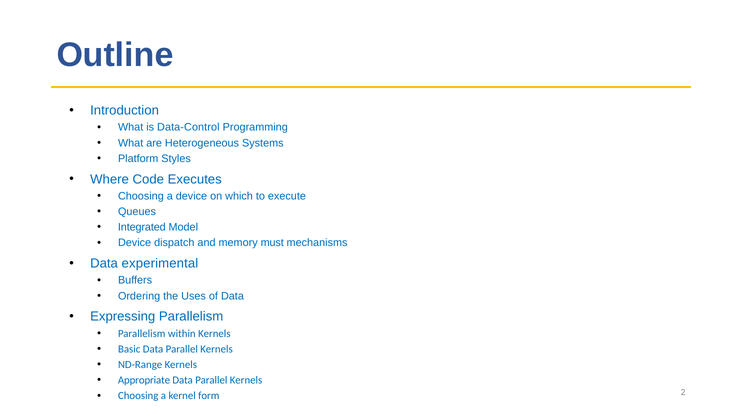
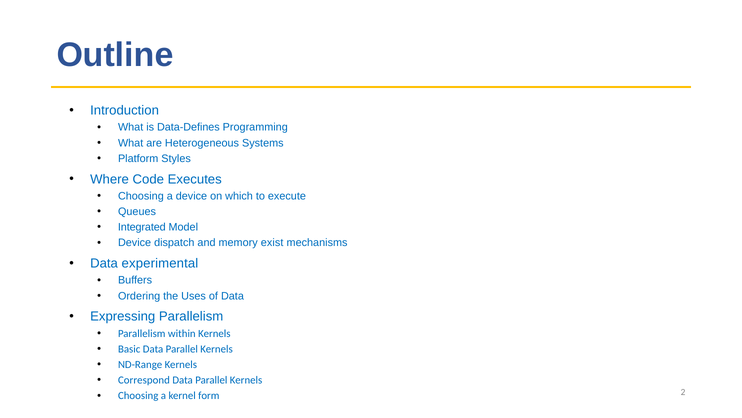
Data-Control: Data-Control -> Data-Defines (188, 127)
must: must -> exist (272, 242)
Appropriate: Appropriate -> Correspond (144, 380)
